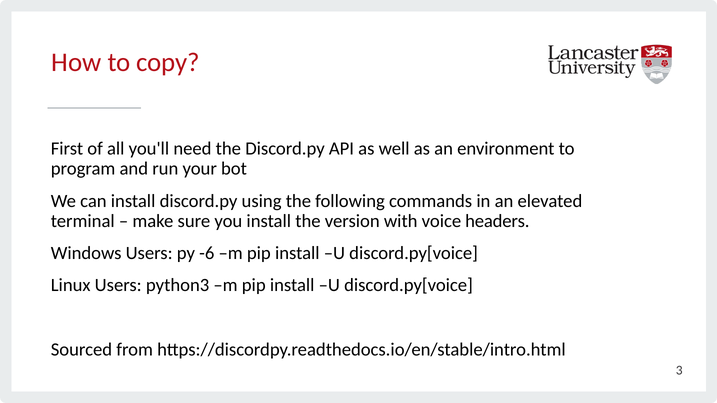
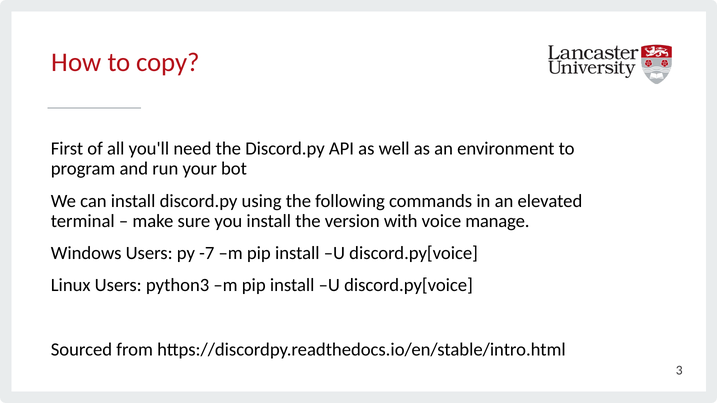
headers: headers -> manage (497, 221)
-6: -6 -> -7 (207, 253)
